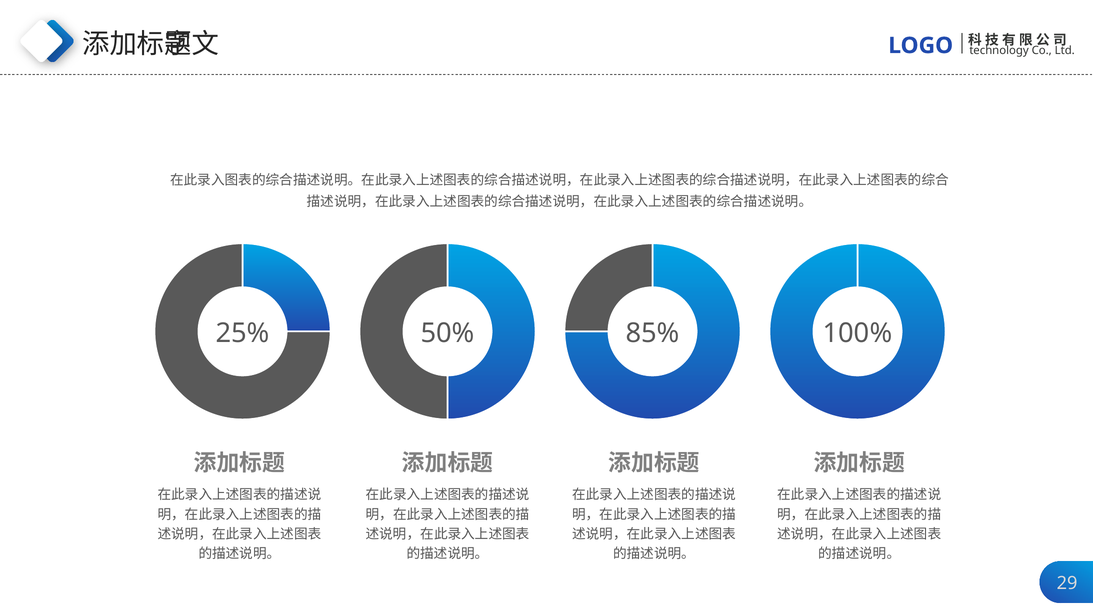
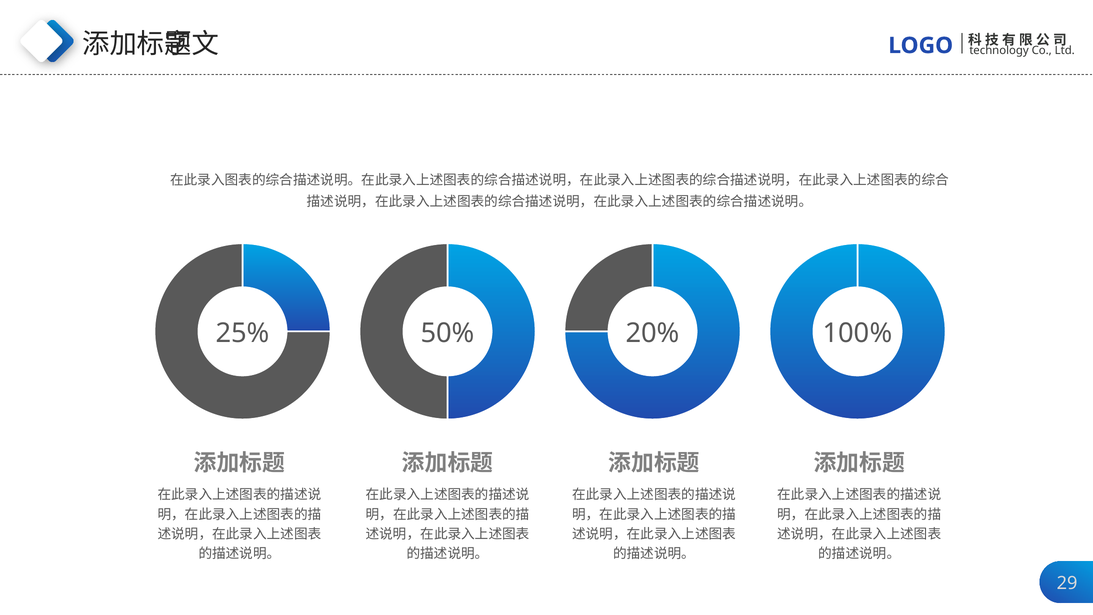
85%: 85% -> 20% (653, 333)
